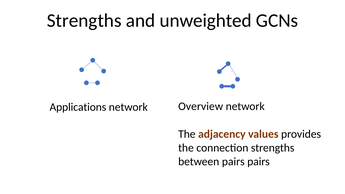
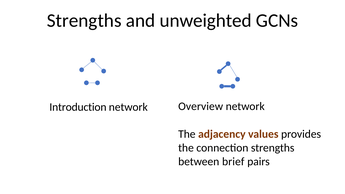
Applications: Applications -> Introduction (78, 107)
between pairs: pairs -> brief (233, 162)
